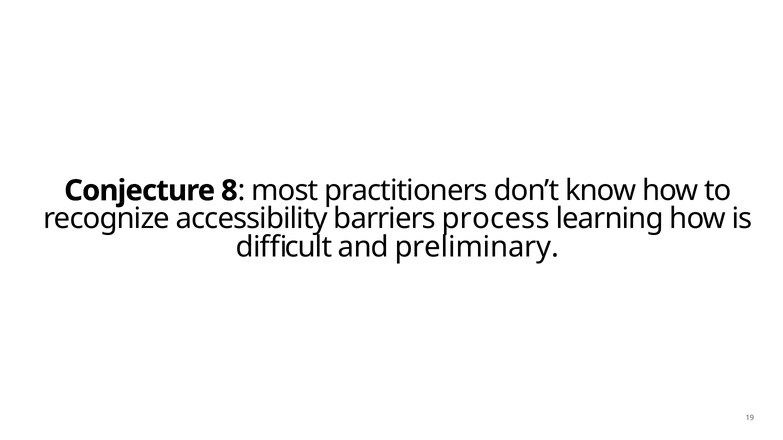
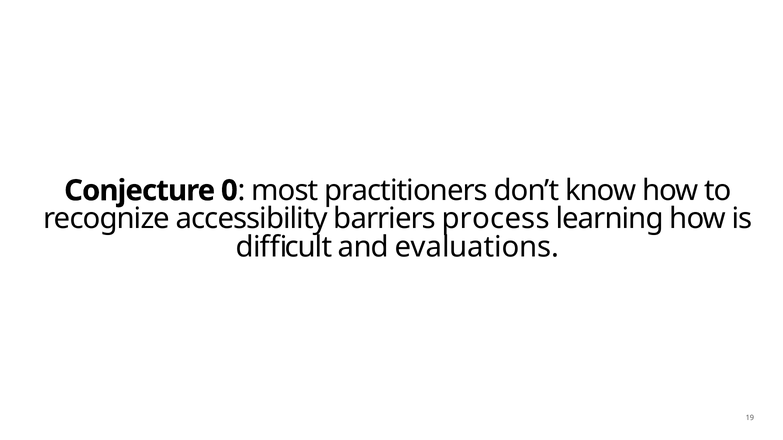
8: 8 -> 0 (229, 191)
preliminary: preliminary -> evaluations (477, 247)
